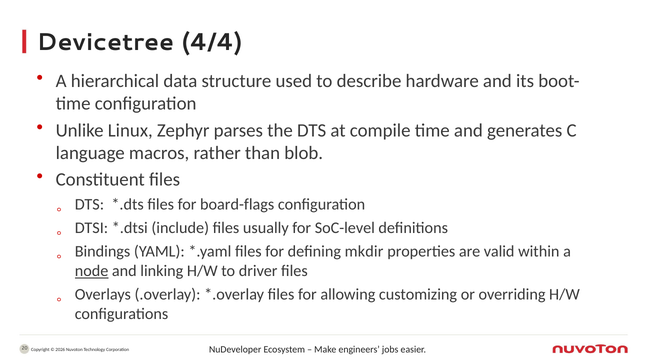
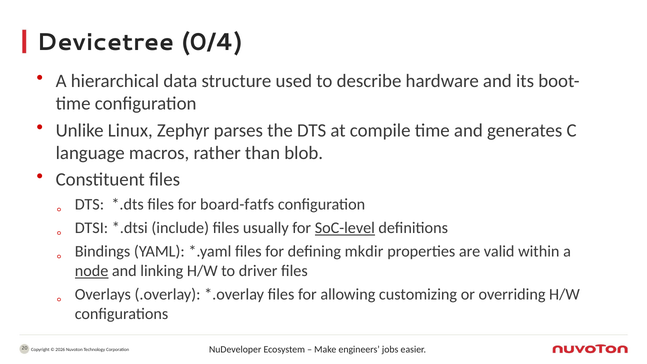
4/4: 4/4 -> 0/4 (212, 42)
board-flags: board-flags -> board-fatfs (237, 205)
SoC-level underline: none -> present (345, 228)
